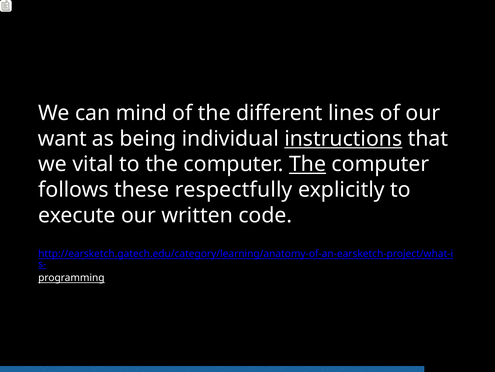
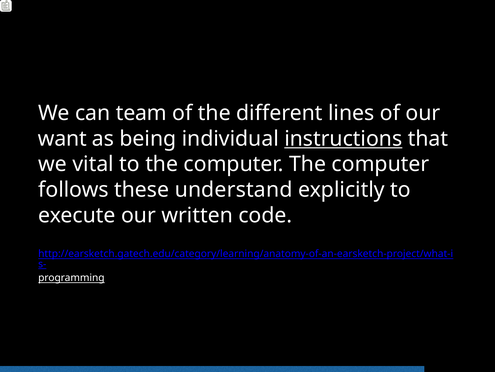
mind: mind -> team (141, 113)
The underline: present -> none (308, 164)
respectfully: respectfully -> understand (234, 189)
